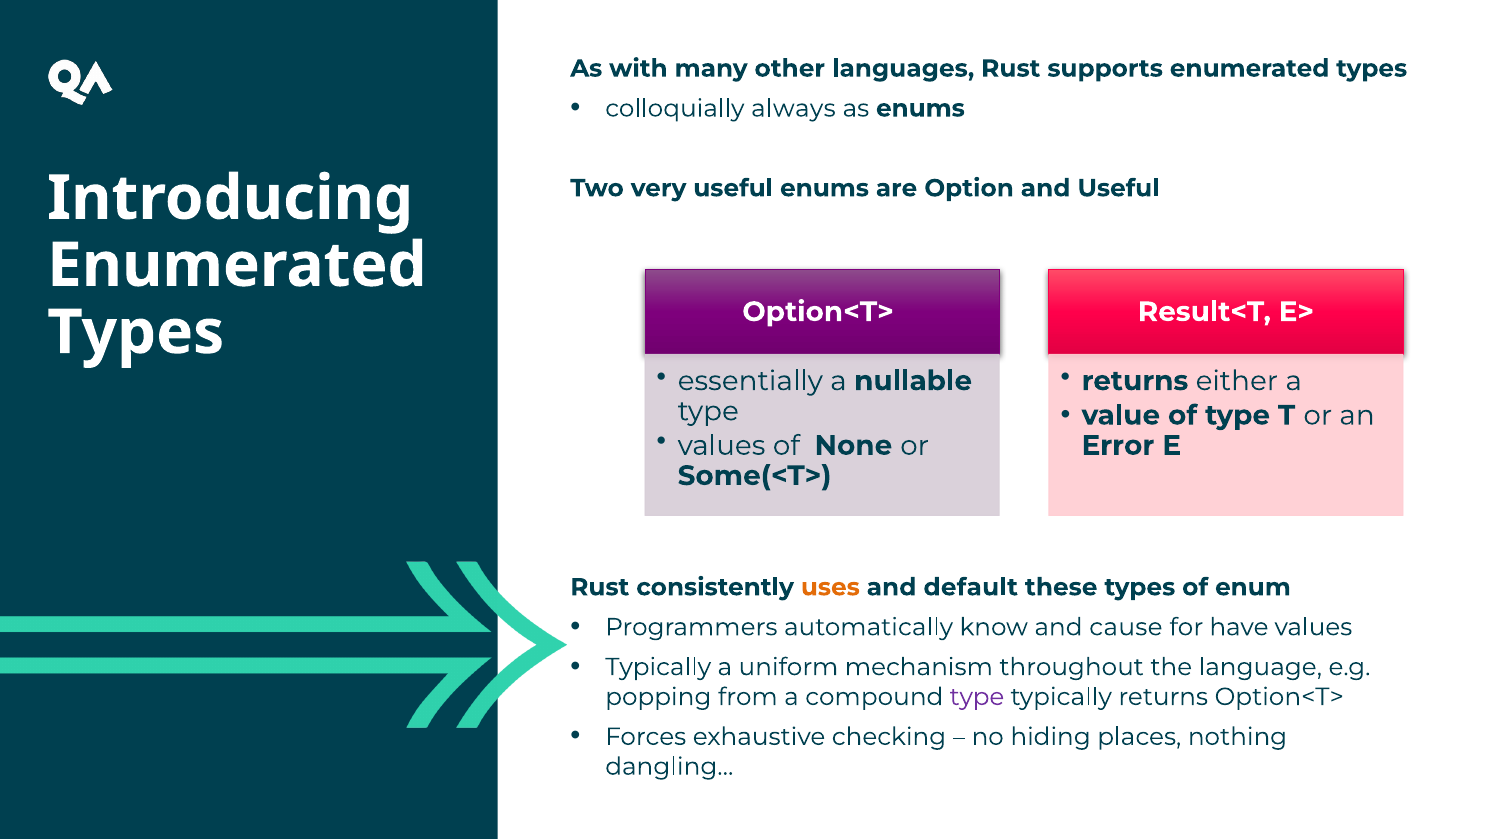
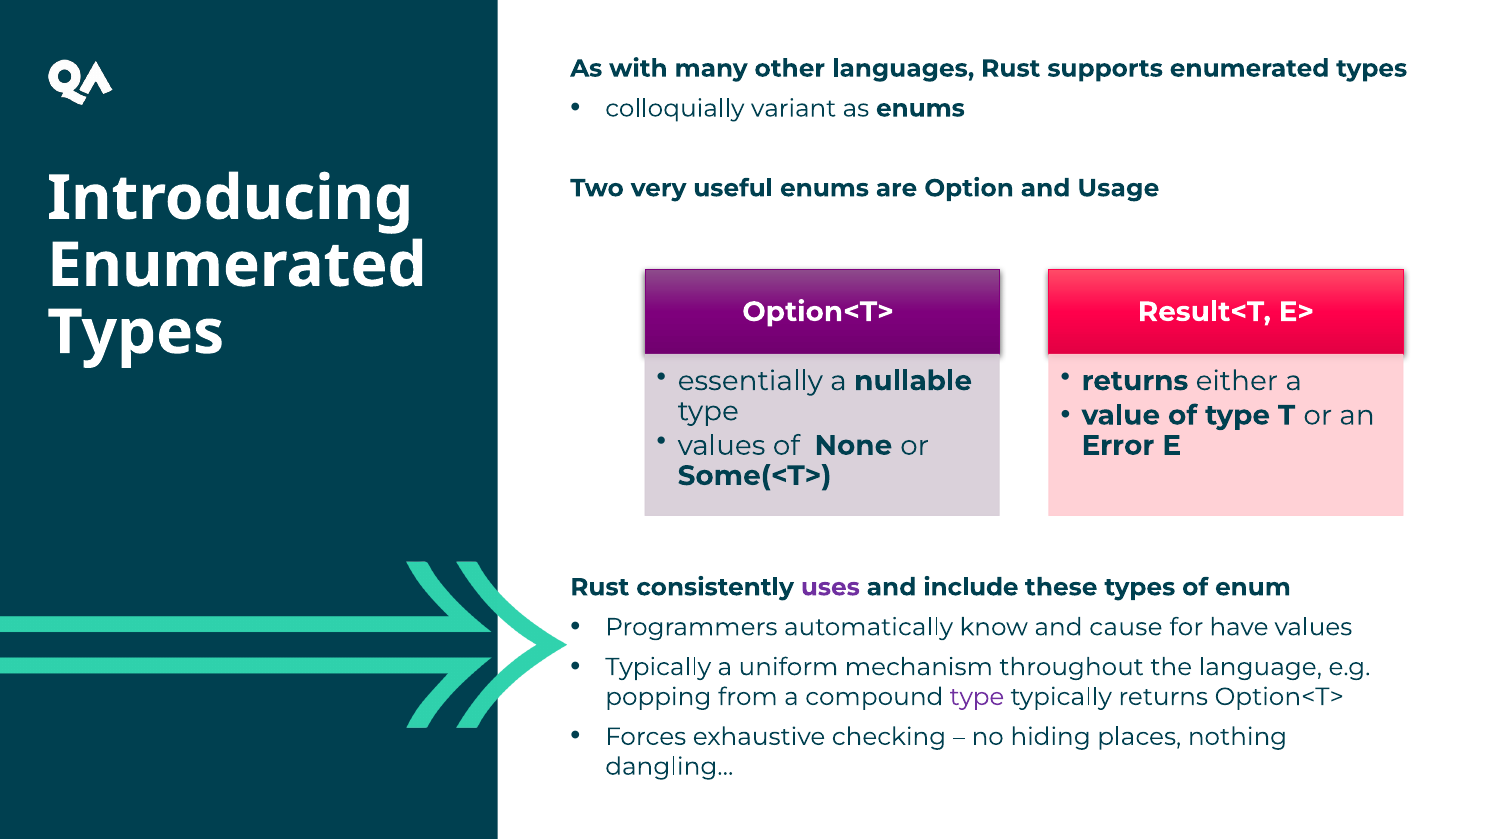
always: always -> variant (794, 108)
and Useful: Useful -> Usage (1118, 188)
uses colour: orange -> purple (830, 587)
default: default -> include (971, 587)
